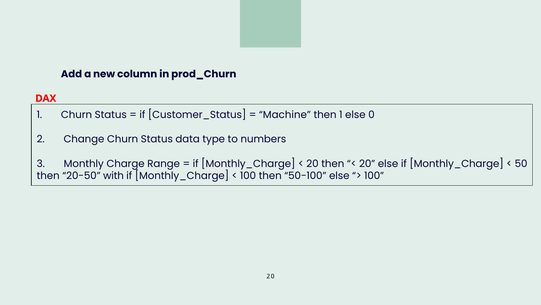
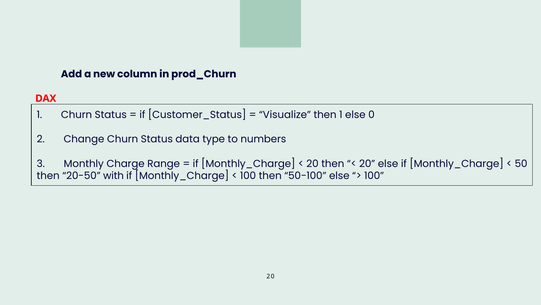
Machine: Machine -> Visualize (285, 115)
